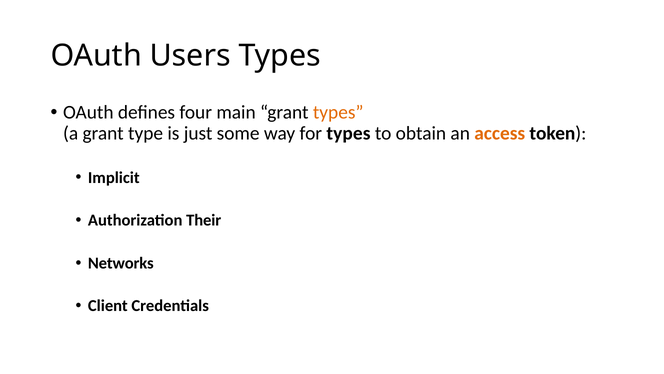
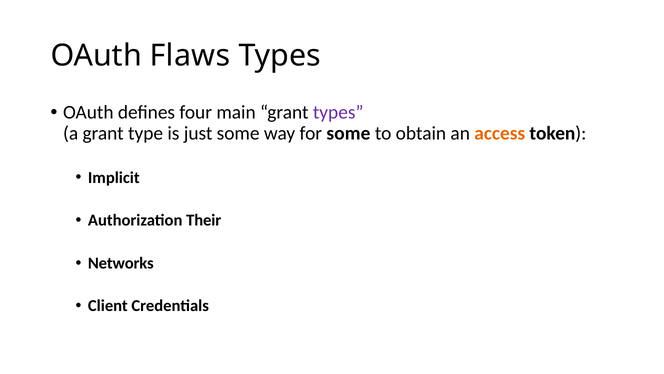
Users: Users -> Flaws (190, 56)
types colour: orange -> purple (338, 112)
for types: types -> some (348, 133)
